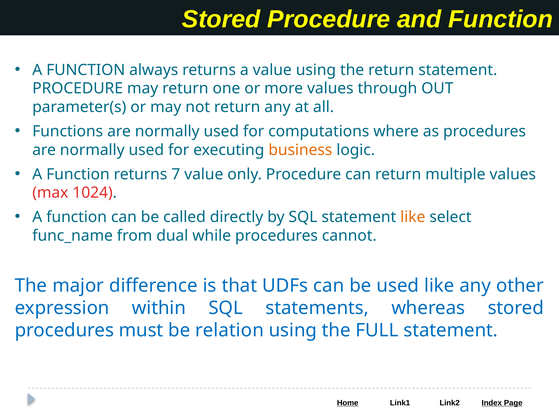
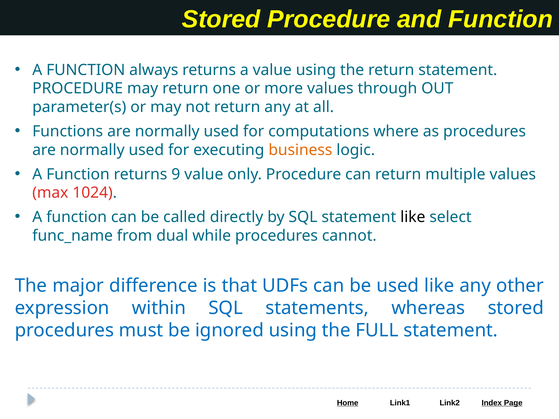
7: 7 -> 9 (176, 174)
like colour: orange -> black (413, 217)
relation: relation -> ignored (230, 331)
